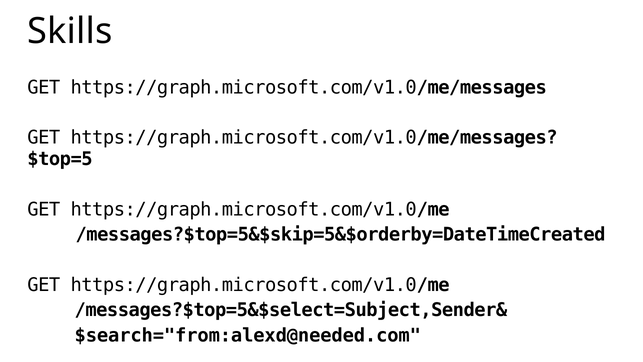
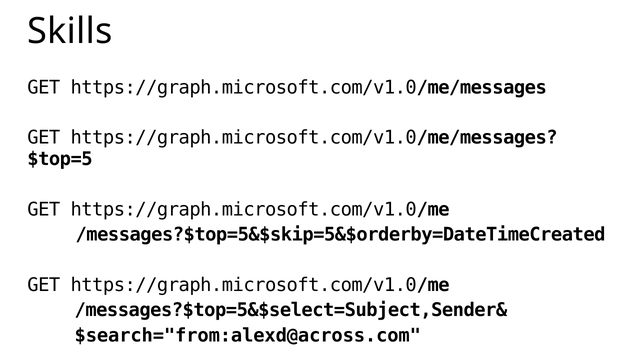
$search="from:alexd@needed.com: $search="from:alexd@needed.com -> $search="from:alexd@across.com (248, 335)
